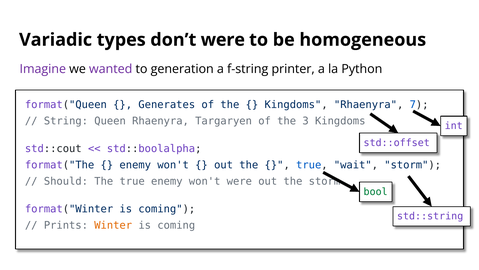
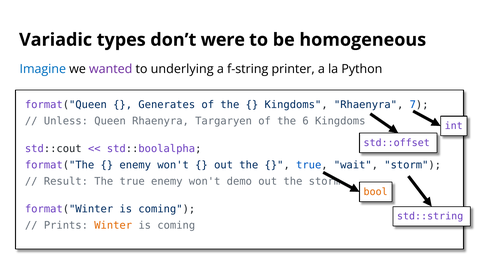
Imagine colour: purple -> blue (43, 69)
generation: generation -> underlying (182, 69)
String: String -> Unless (66, 121)
3: 3 -> 6 (306, 121)
Should: Should -> Result (66, 181)
won't were: were -> demo (239, 181)
bool colour: green -> orange (376, 191)
